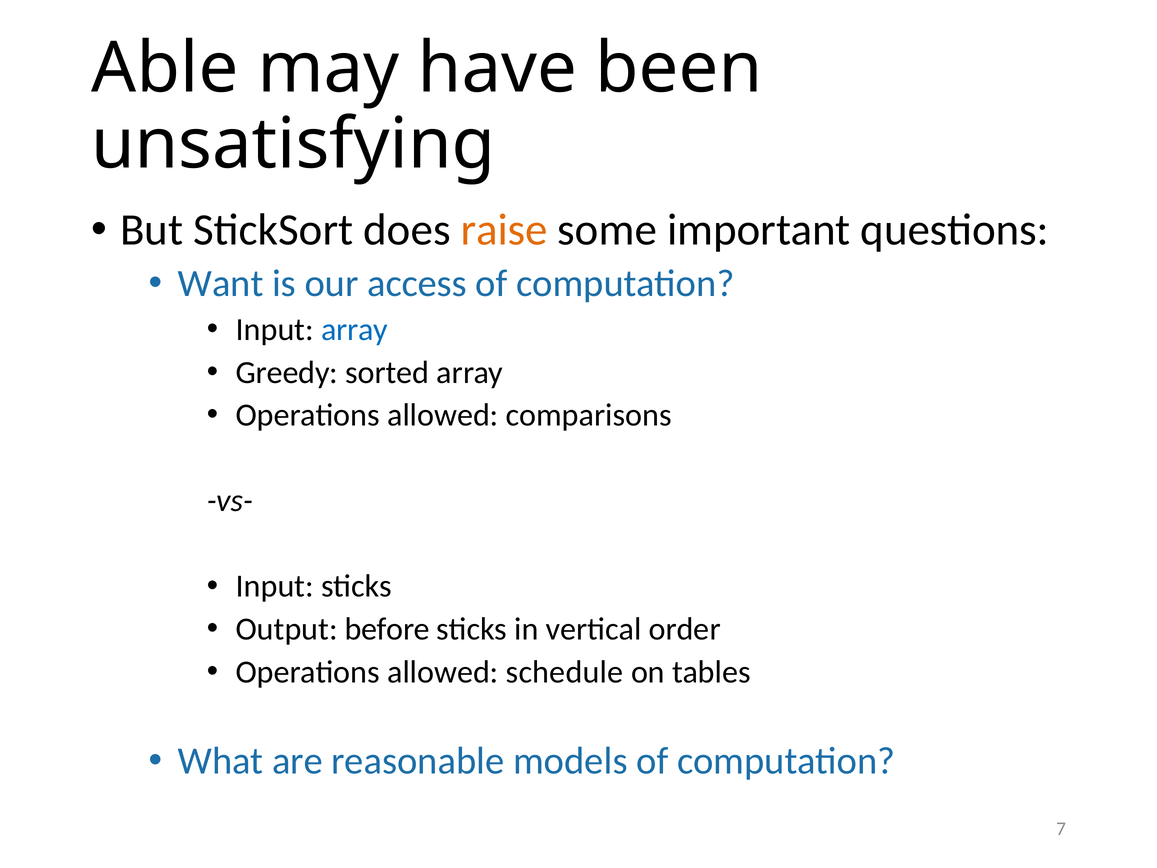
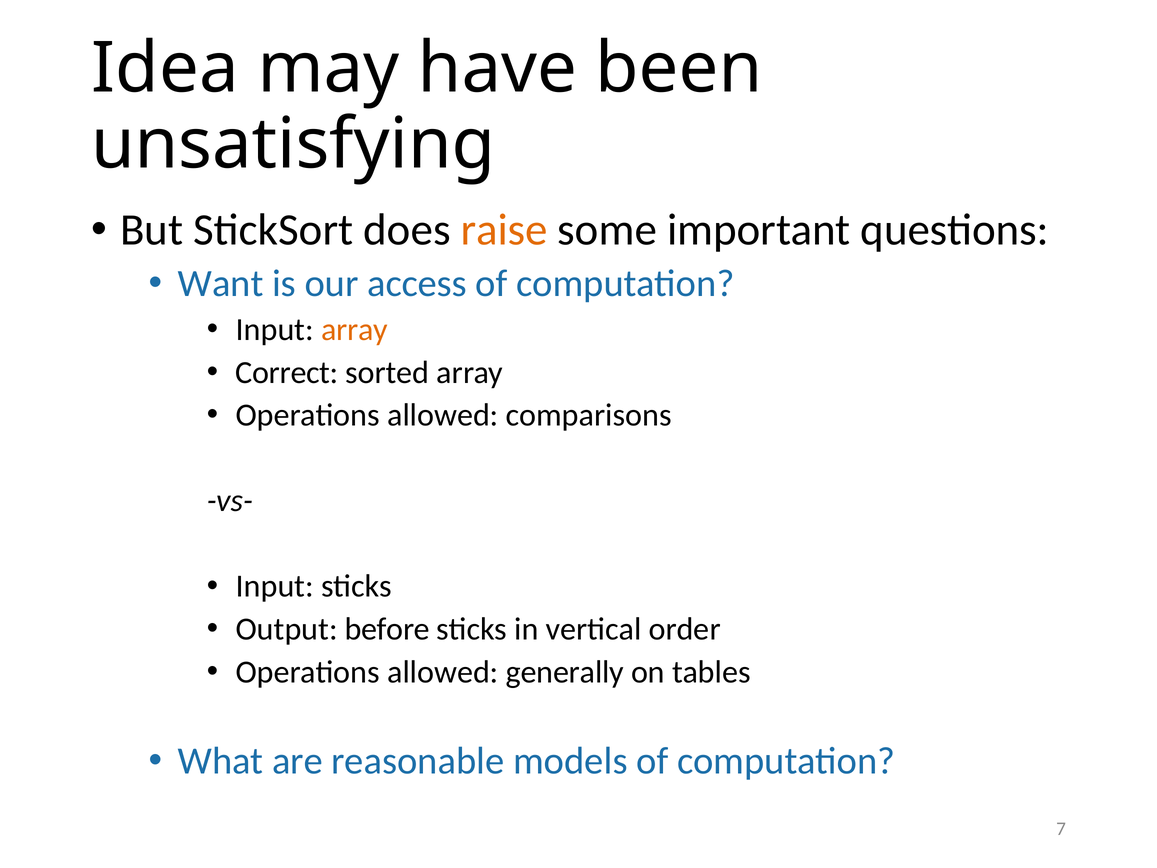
Able: Able -> Idea (165, 68)
array colour: blue -> orange (354, 330)
Greedy: Greedy -> Correct (287, 372)
schedule: schedule -> generally (565, 672)
